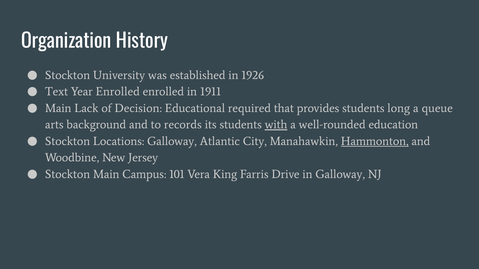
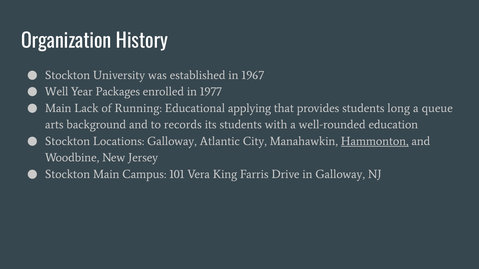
1926: 1926 -> 1967 (253, 75)
Text: Text -> Well (57, 92)
Year Enrolled: Enrolled -> Packages (118, 92)
1911: 1911 -> 1977 (211, 92)
Decision: Decision -> Running (138, 108)
required: required -> applying (249, 108)
with underline: present -> none (276, 125)
